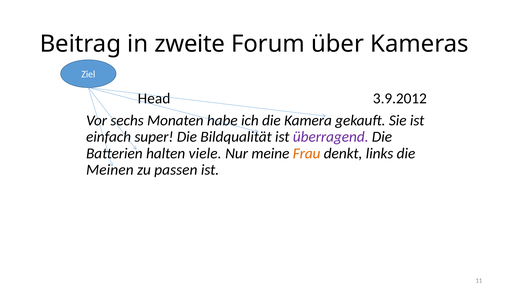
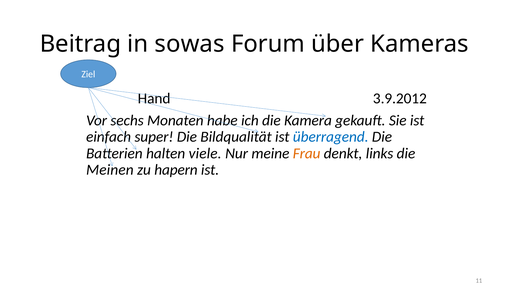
zweite: zweite -> sowas (190, 44)
Head: Head -> Hand (154, 98)
überragend colour: purple -> blue (331, 137)
passen: passen -> hapern (176, 170)
